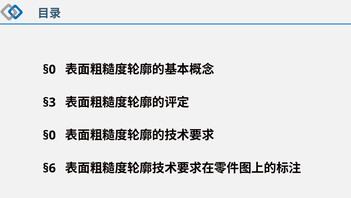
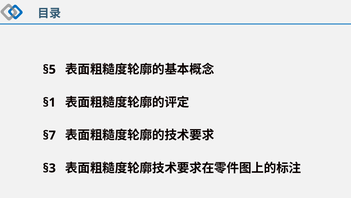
§0: §0 -> §5 (49, 69)
§3: §3 -> §1 (49, 102)
§0: §0 -> §7 (49, 135)
§6: §6 -> §3 (49, 168)
